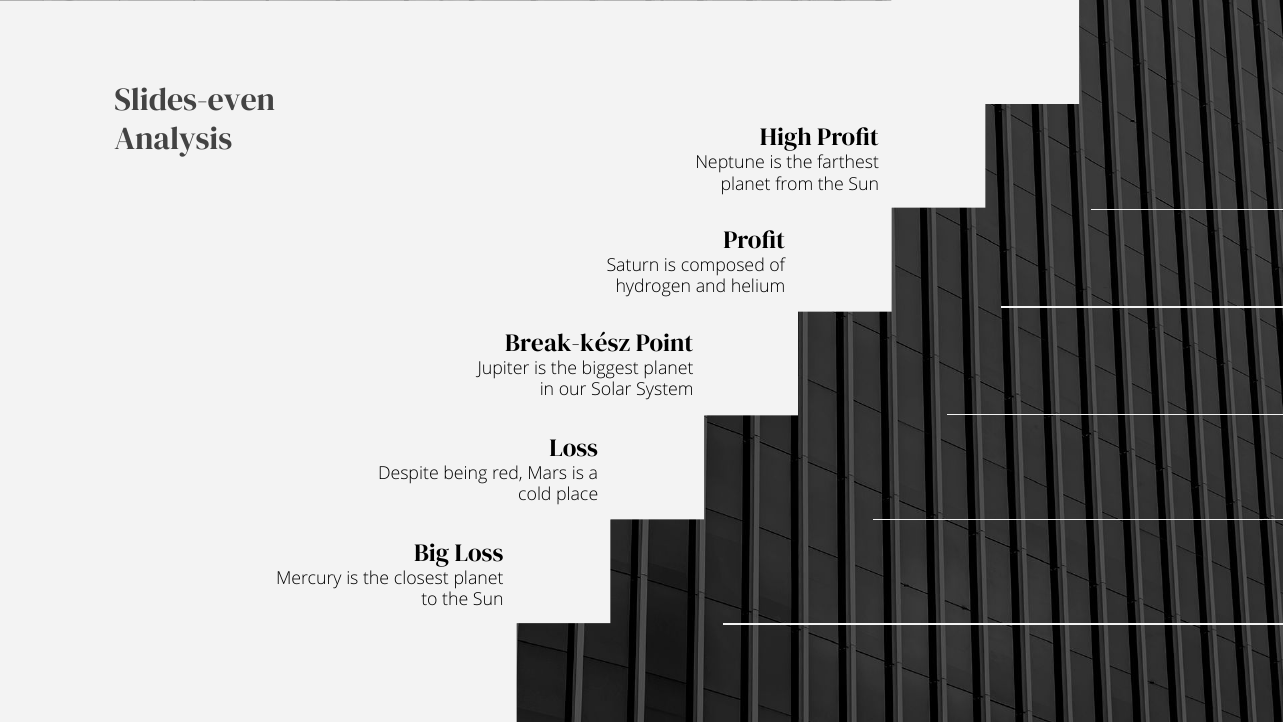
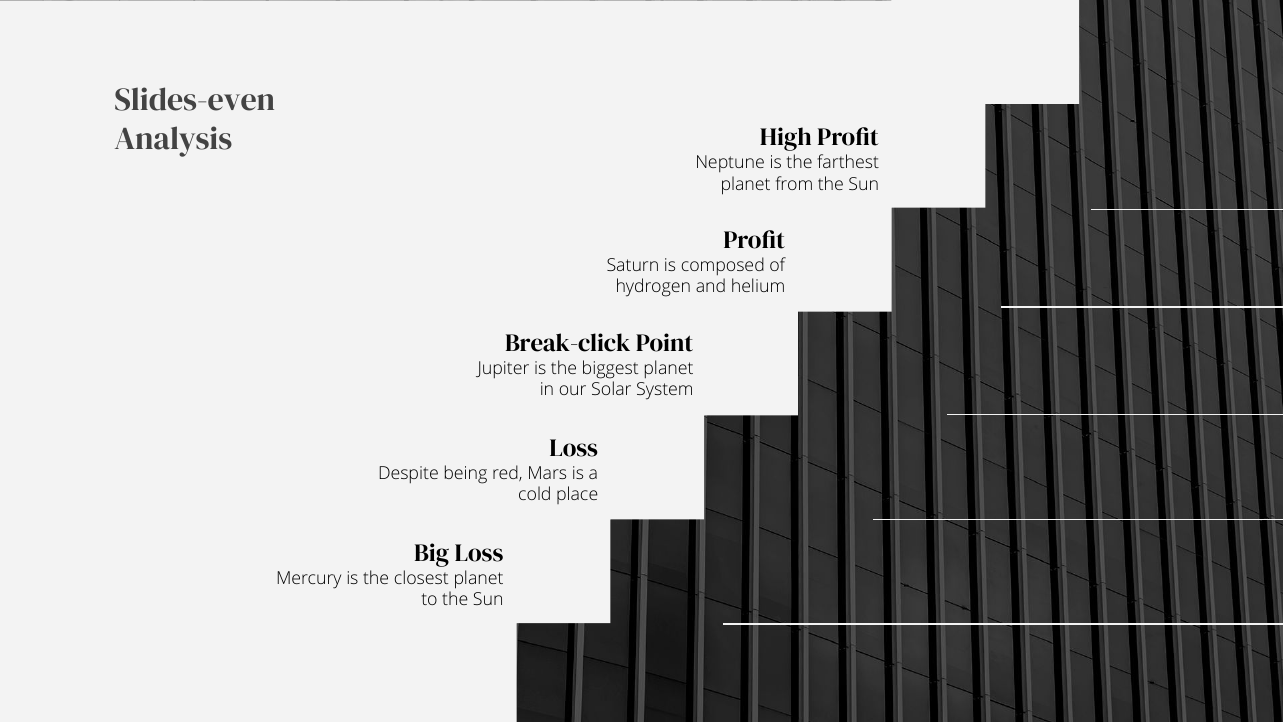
Break-kész: Break-kész -> Break-click (568, 343)
